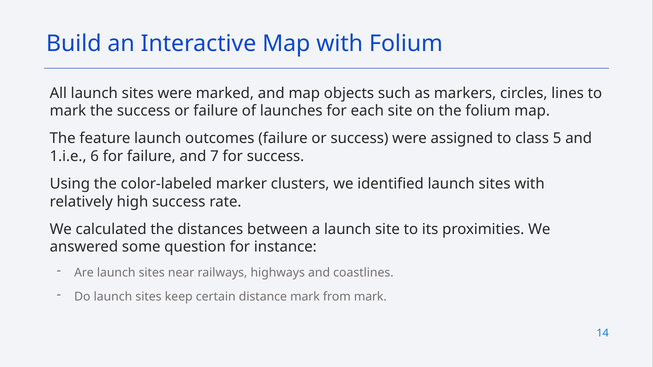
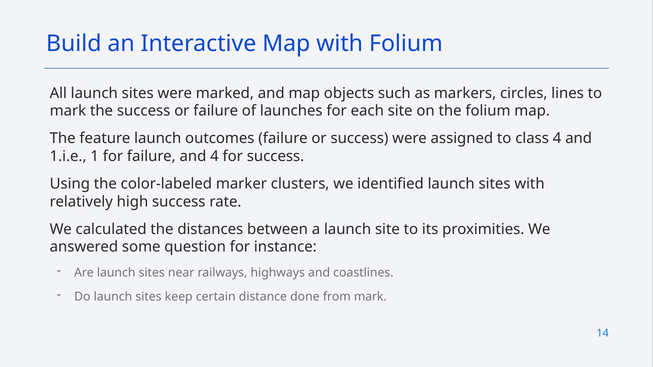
class 5: 5 -> 4 (557, 139)
6: 6 -> 1 (95, 156)
and 7: 7 -> 4 (214, 156)
distance mark: mark -> done (305, 297)
